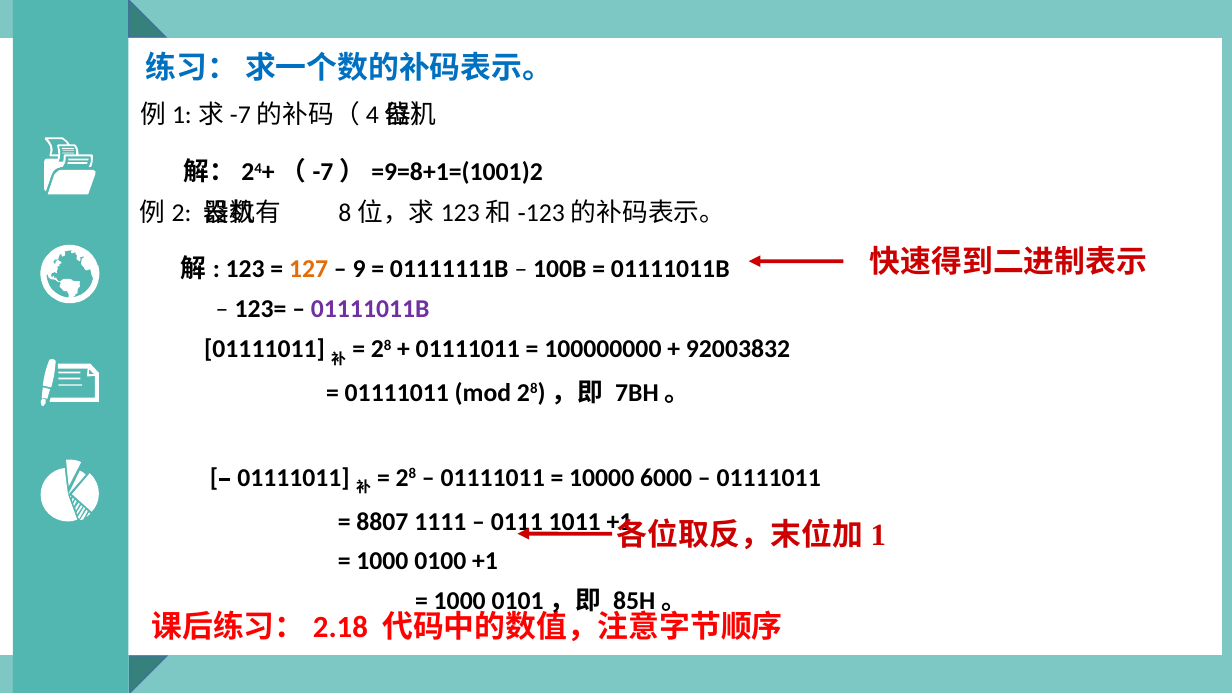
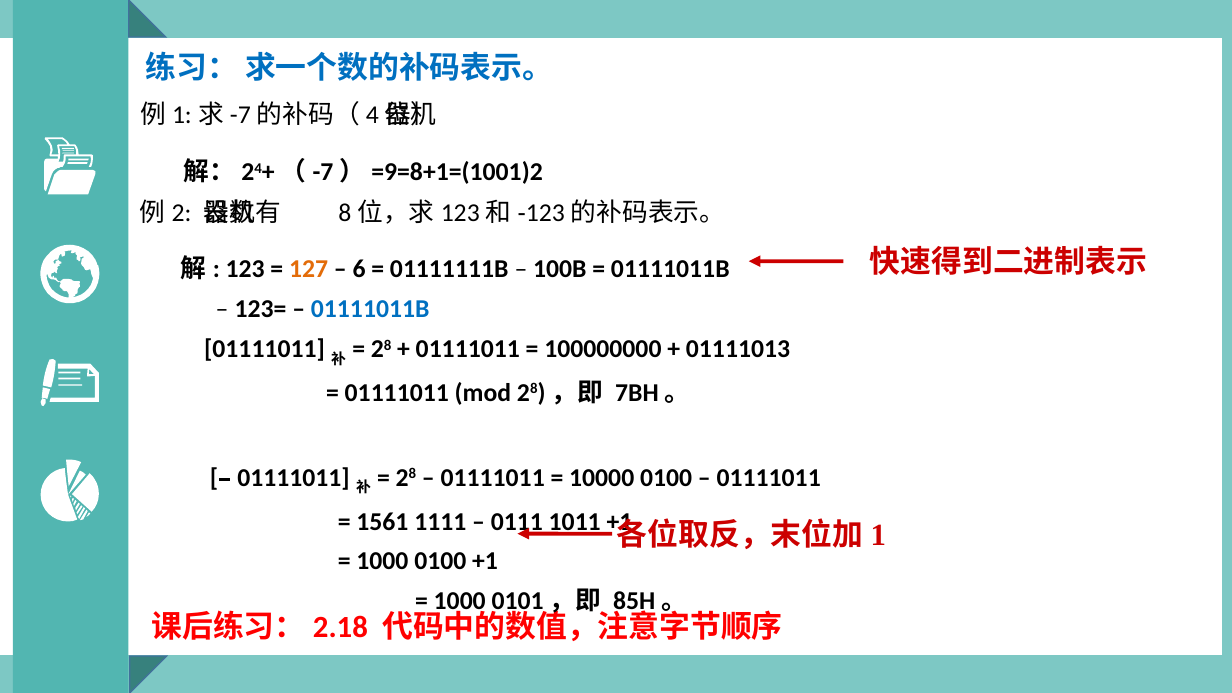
9: 9 -> 6 (359, 269)
01111011B colour: purple -> blue (370, 309)
92003832: 92003832 -> 01111013 (738, 349)
10000 6000: 6000 -> 0100 (666, 478)
8807: 8807 -> 1561 (382, 522)
